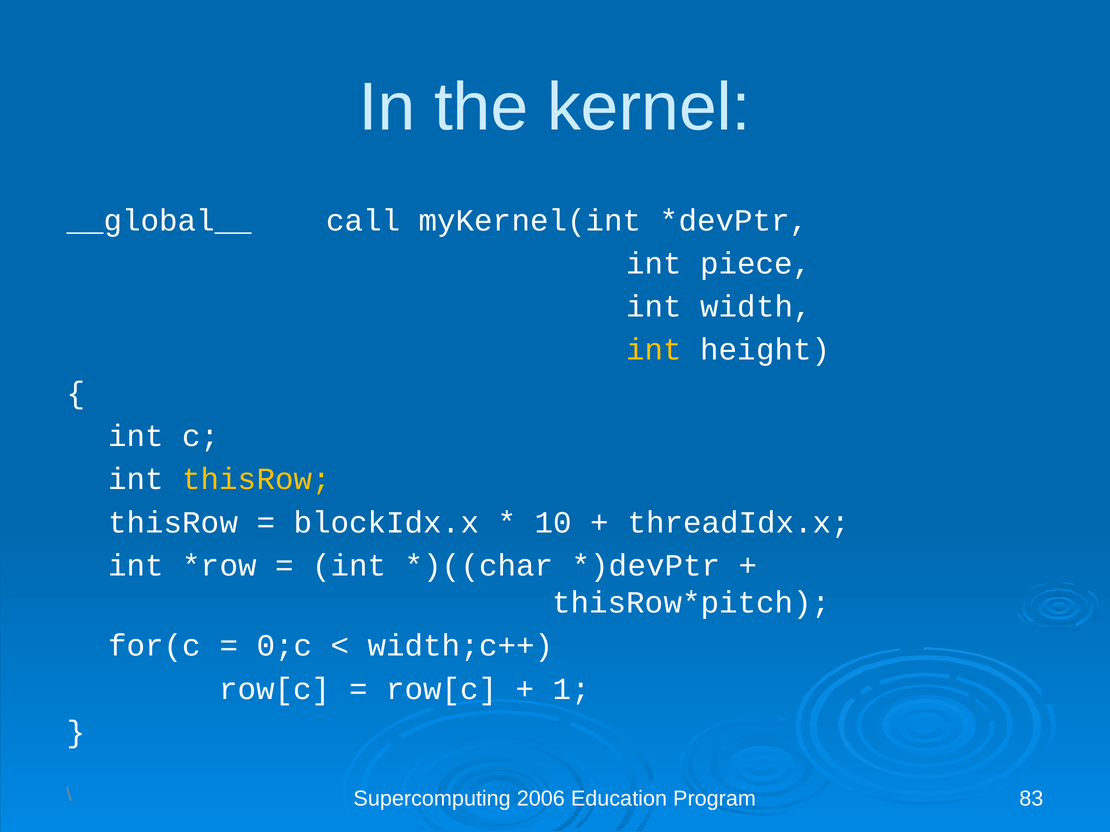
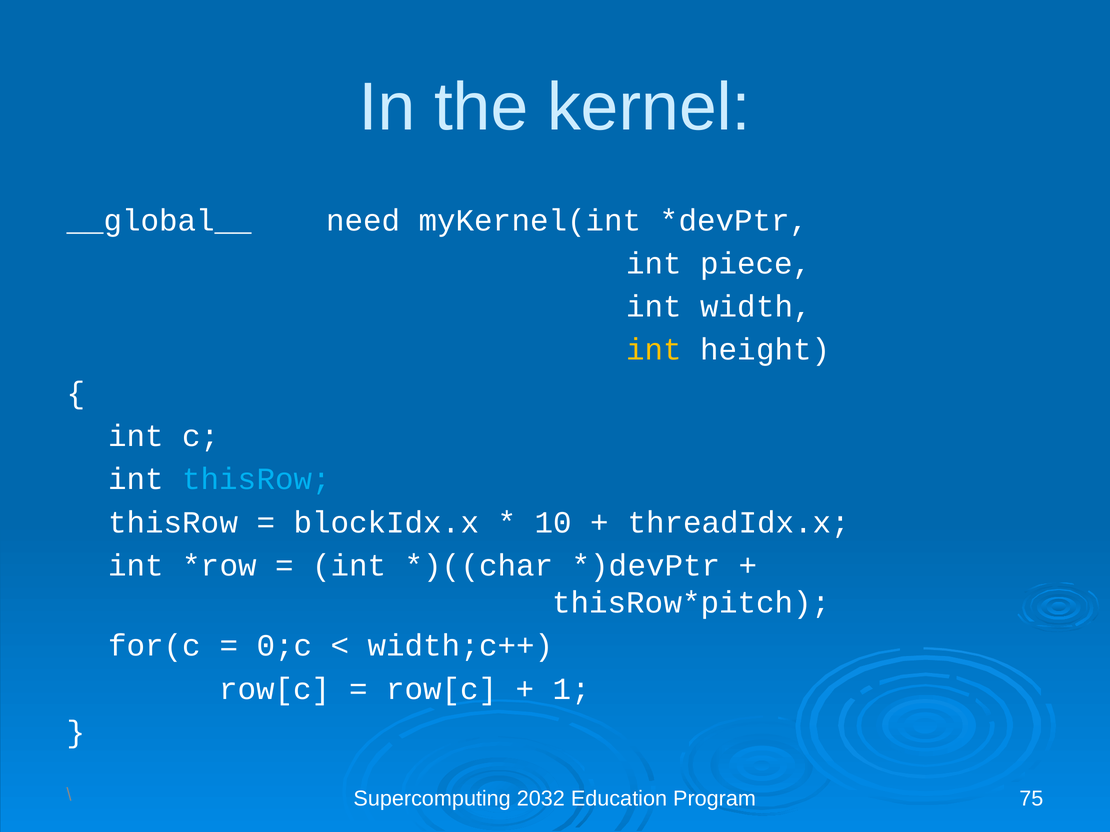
call: call -> need (363, 220)
thisRow colour: yellow -> light blue (257, 480)
2006: 2006 -> 2032 (541, 799)
83: 83 -> 75 (1031, 799)
